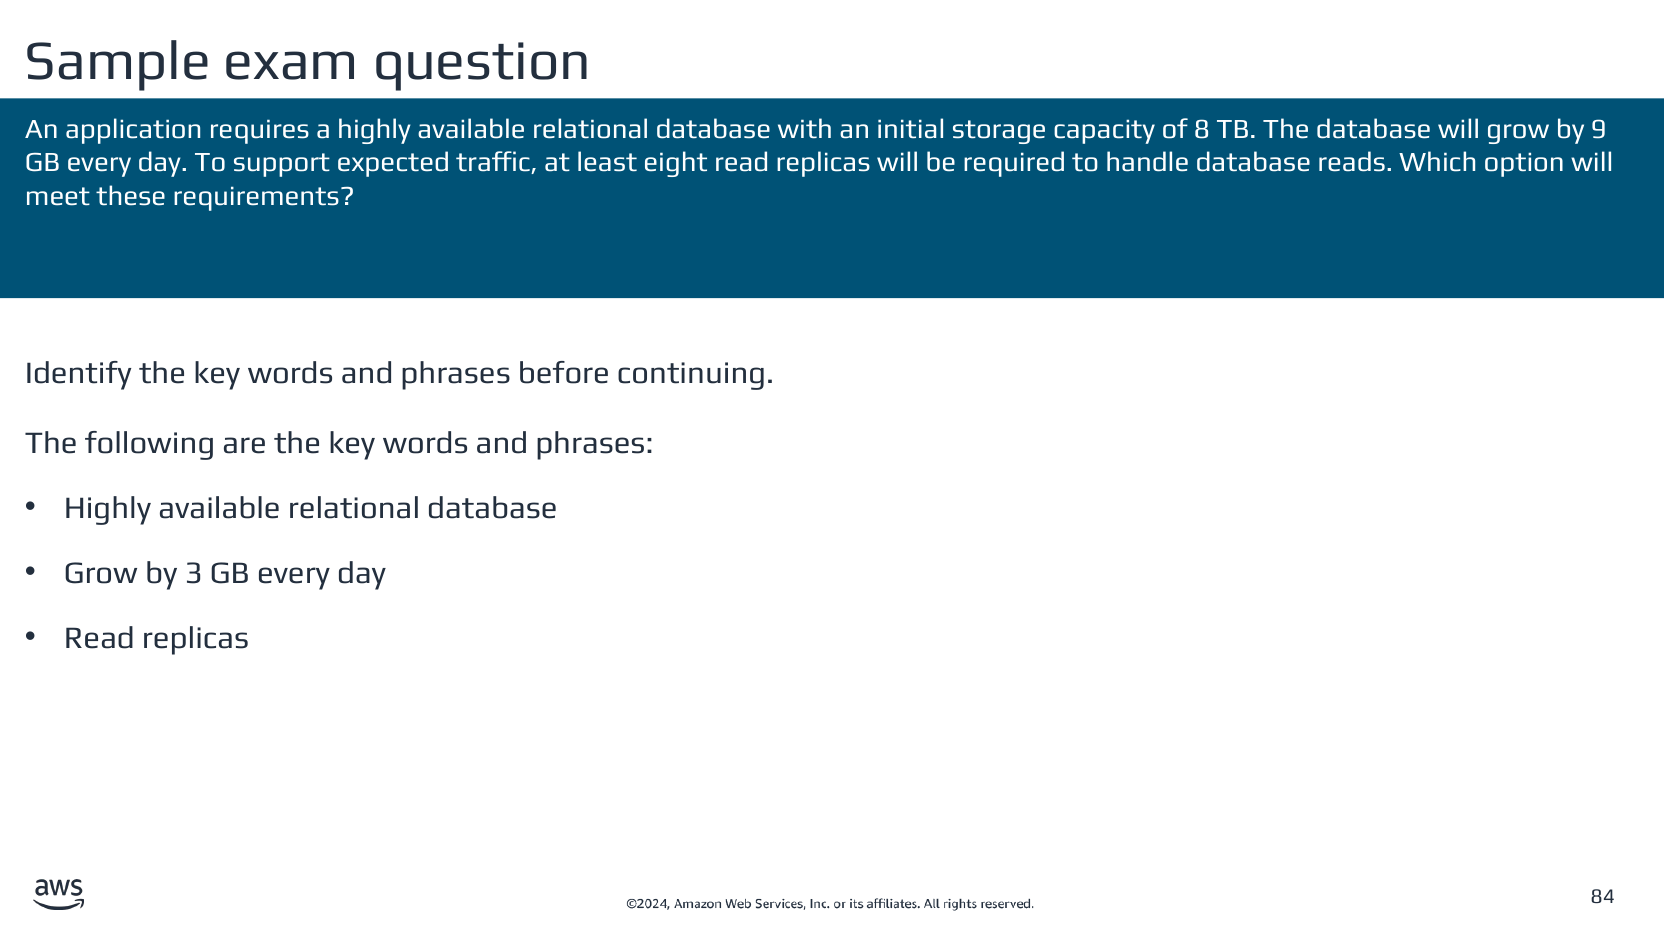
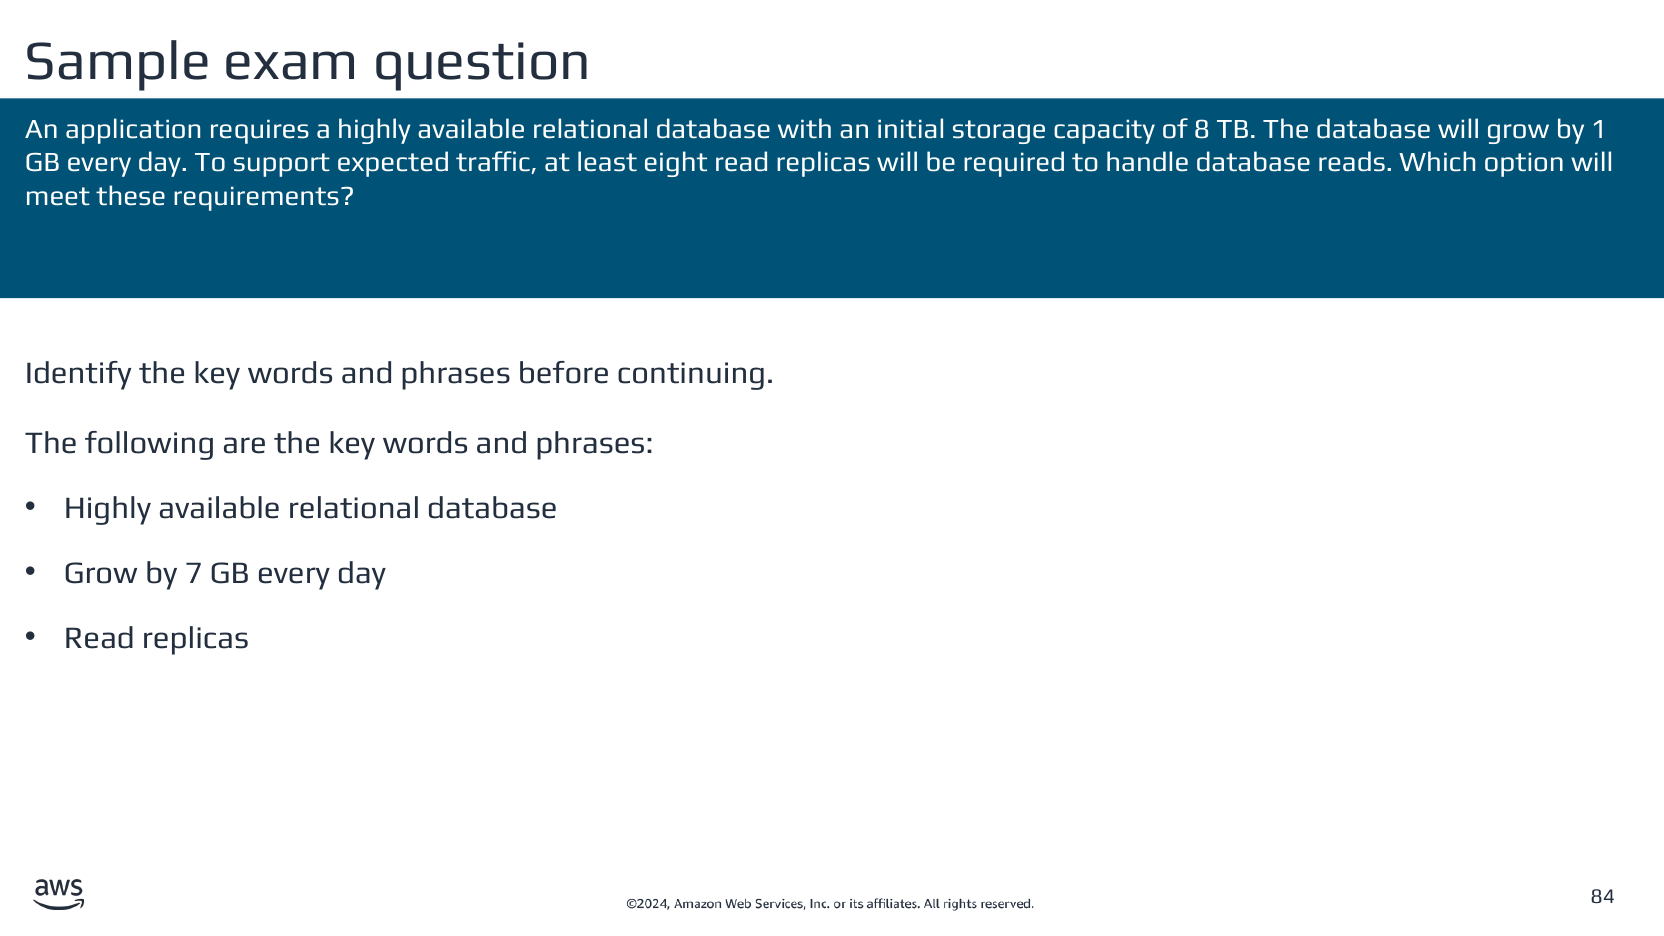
9: 9 -> 1 (1599, 130)
3: 3 -> 7 (194, 573)
